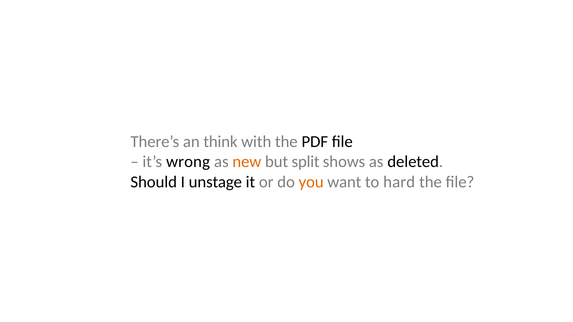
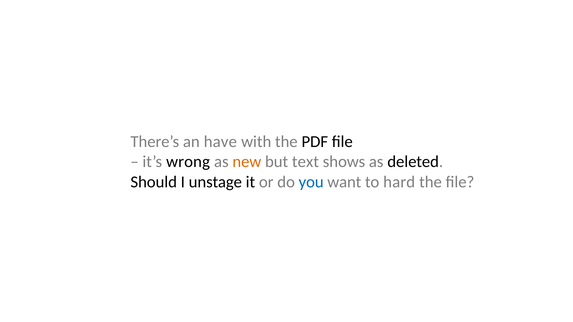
think: think -> have (220, 142)
split: split -> text (305, 162)
you colour: orange -> blue (311, 182)
